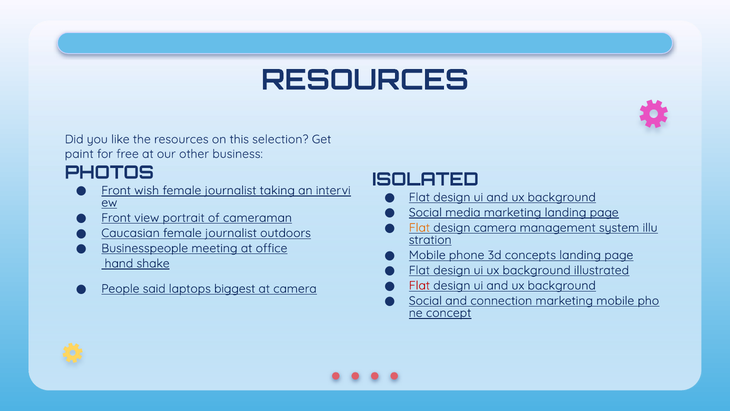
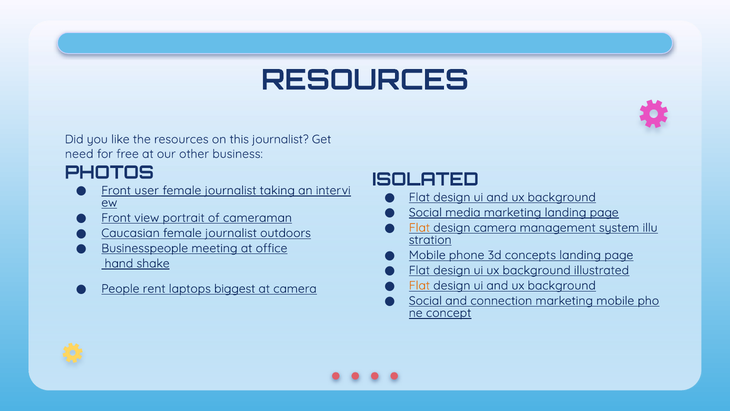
this selection: selection -> journalist (280, 139)
paint: paint -> need (79, 154)
wish: wish -> user (147, 190)
Flat colour: red -> orange (419, 285)
said: said -> rent (154, 288)
